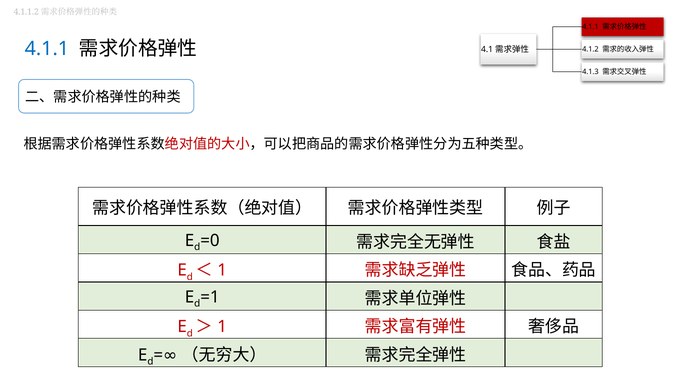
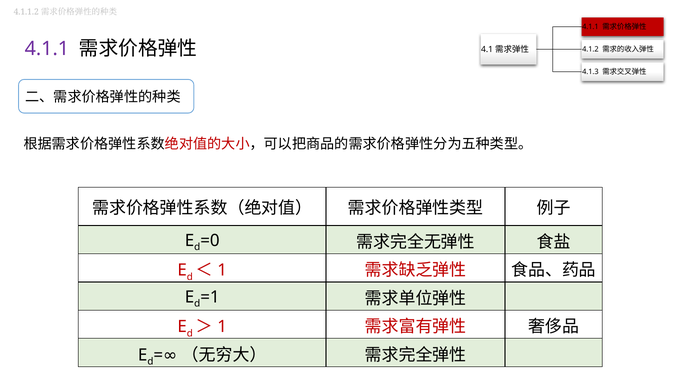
4.1.1 colour: blue -> purple (47, 49)
